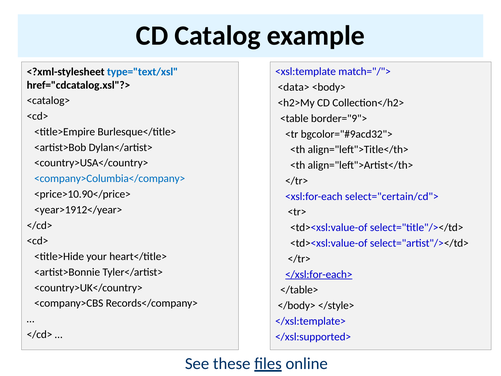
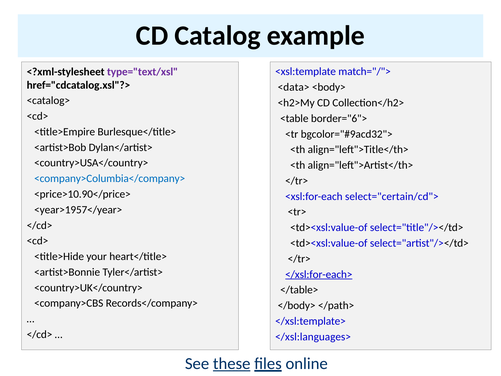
type="text/xsl colour: blue -> purple (143, 72)
border="9">: border="9"> -> border="6"> (339, 118)
<year>1912</year>: <year>1912</year> -> <year>1957</year> (78, 210)
</style>: </style> -> </path> (336, 305)
</xsl:supported>: </xsl:supported> -> </xsl:languages> (313, 336)
these underline: none -> present (232, 363)
